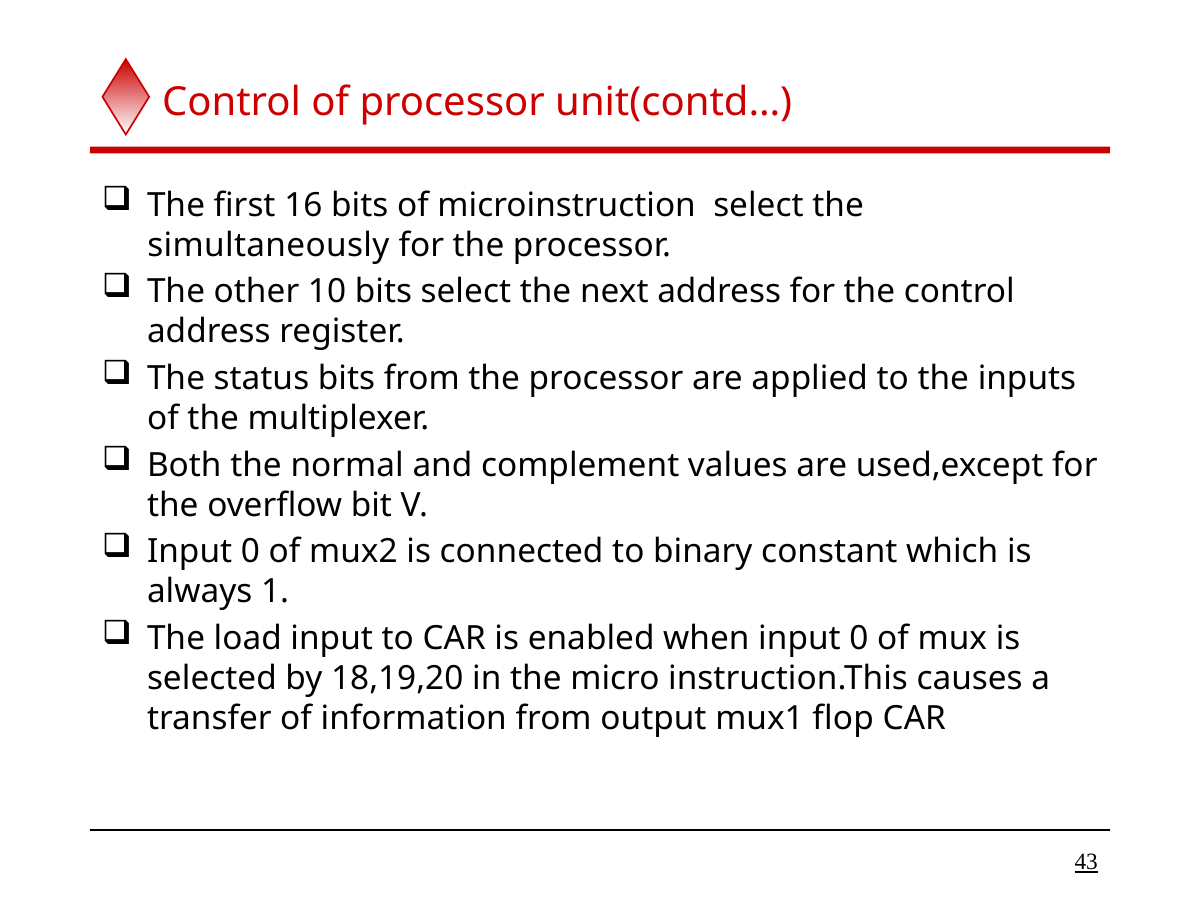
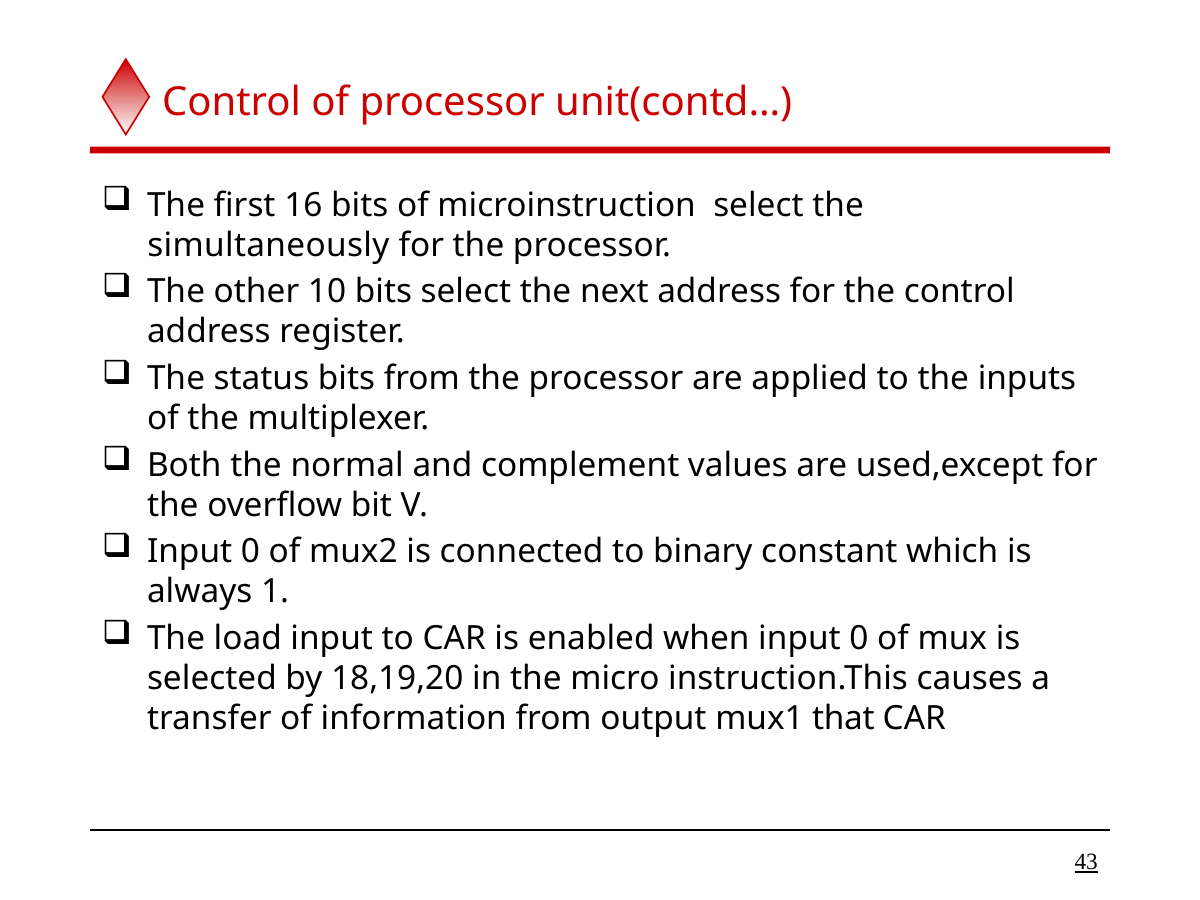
flop: flop -> that (843, 719)
